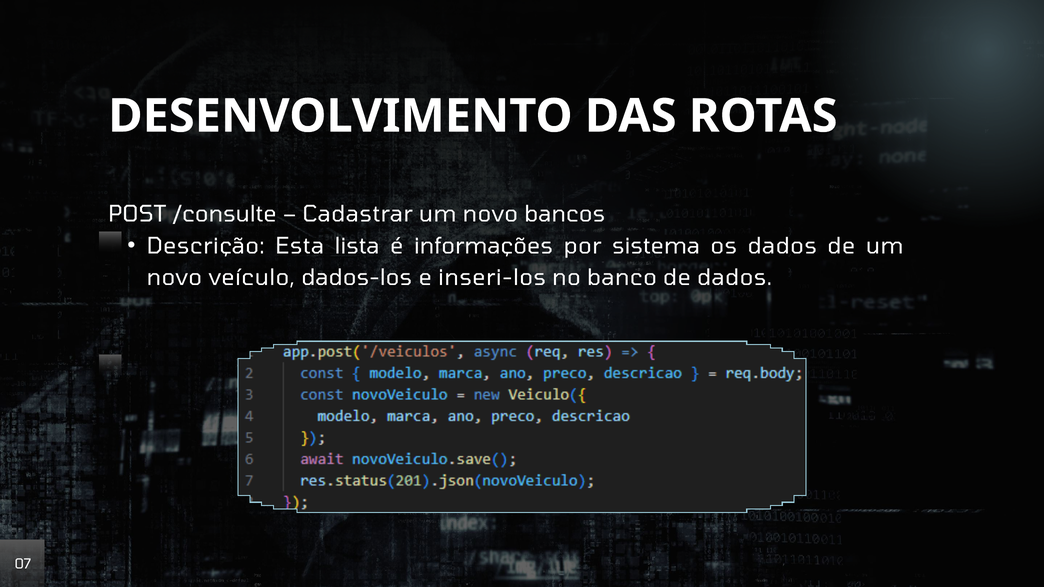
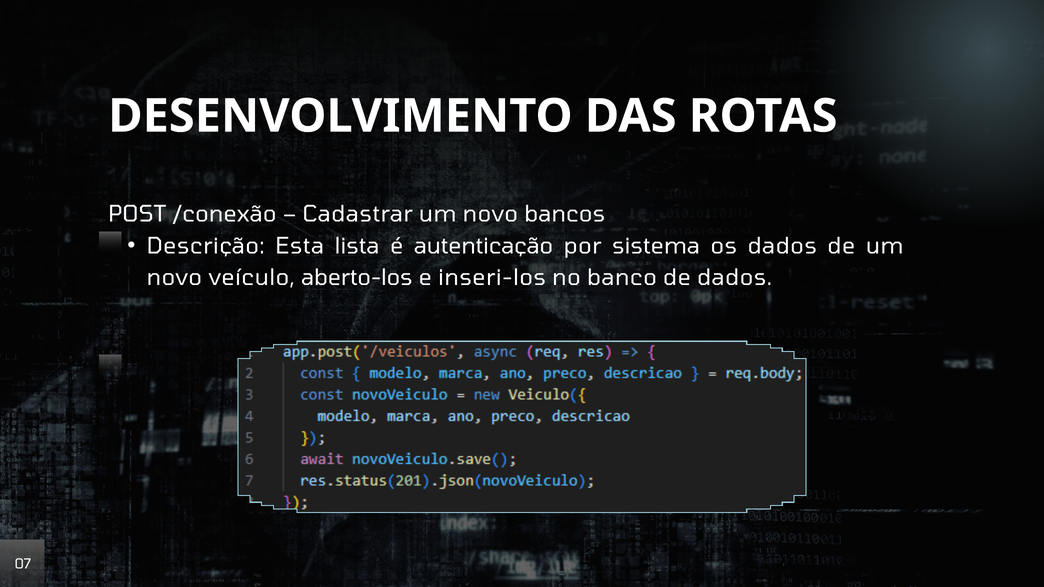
/consulte: /consulte -> /conexão (224, 214)
informações: informações -> autenticação (484, 246)
dados-los: dados-los -> aberto-los (357, 278)
